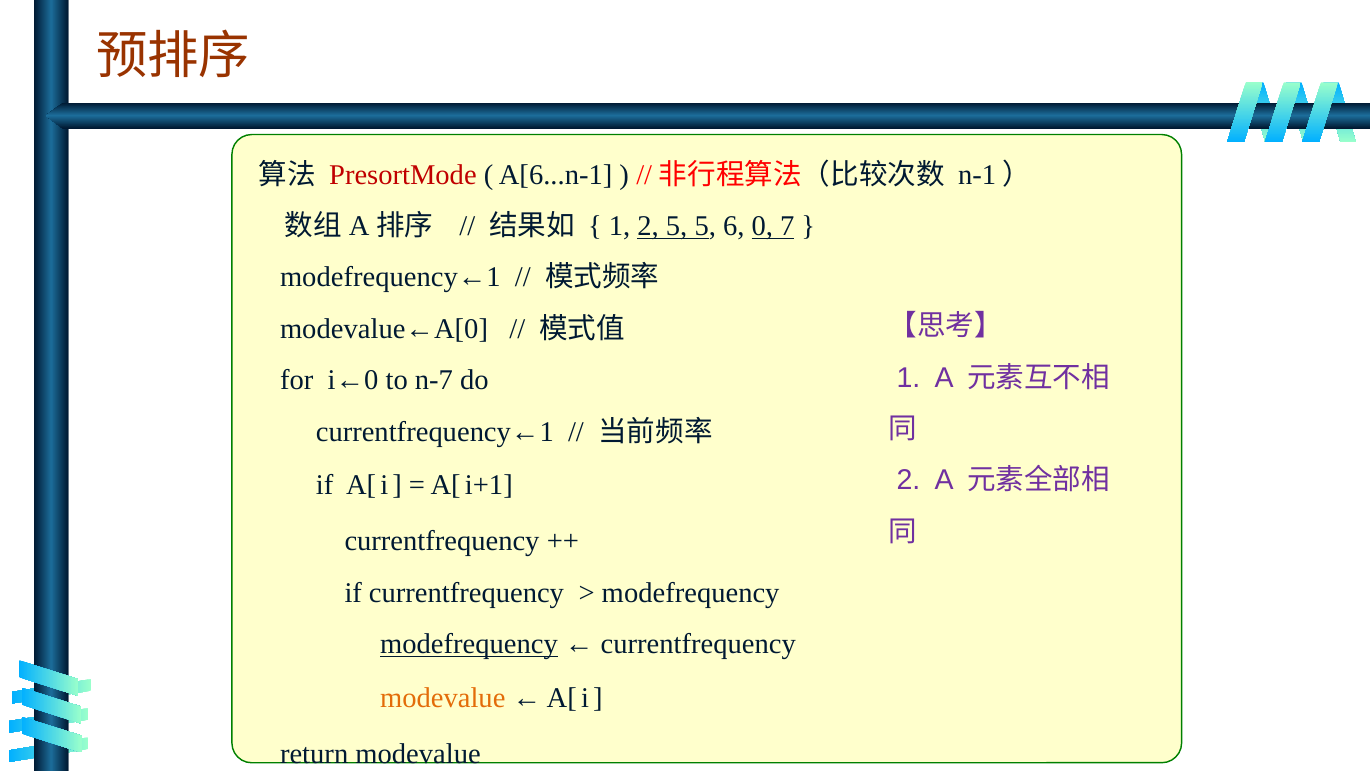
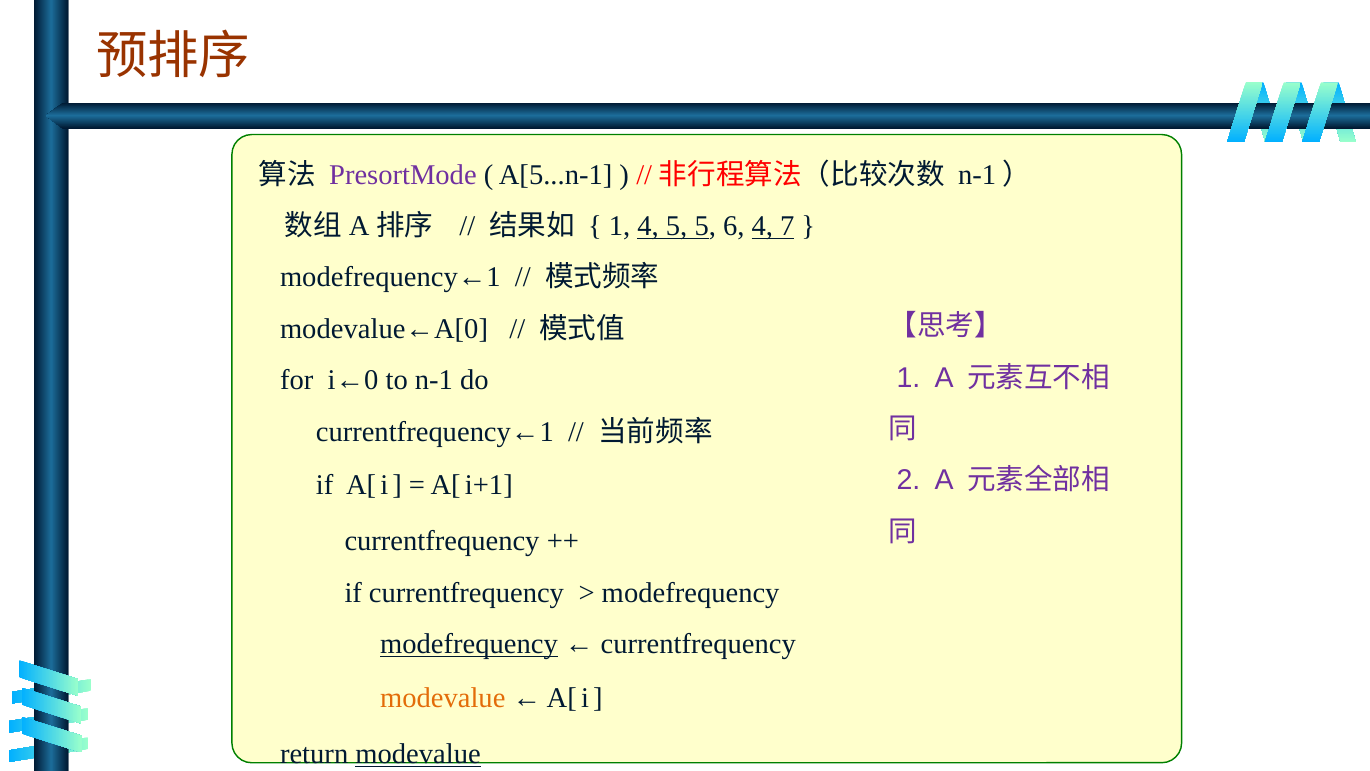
PresortMode colour: red -> purple (403, 175)
A[6...n-1: A[6...n-1 -> A[5...n-1 (556, 175)
1 2: 2 -> 4 (648, 226)
6 0: 0 -> 4 (762, 226)
n-7: n-7 -> n-1 (434, 380)
modevalue underline: none -> present (418, 754)
